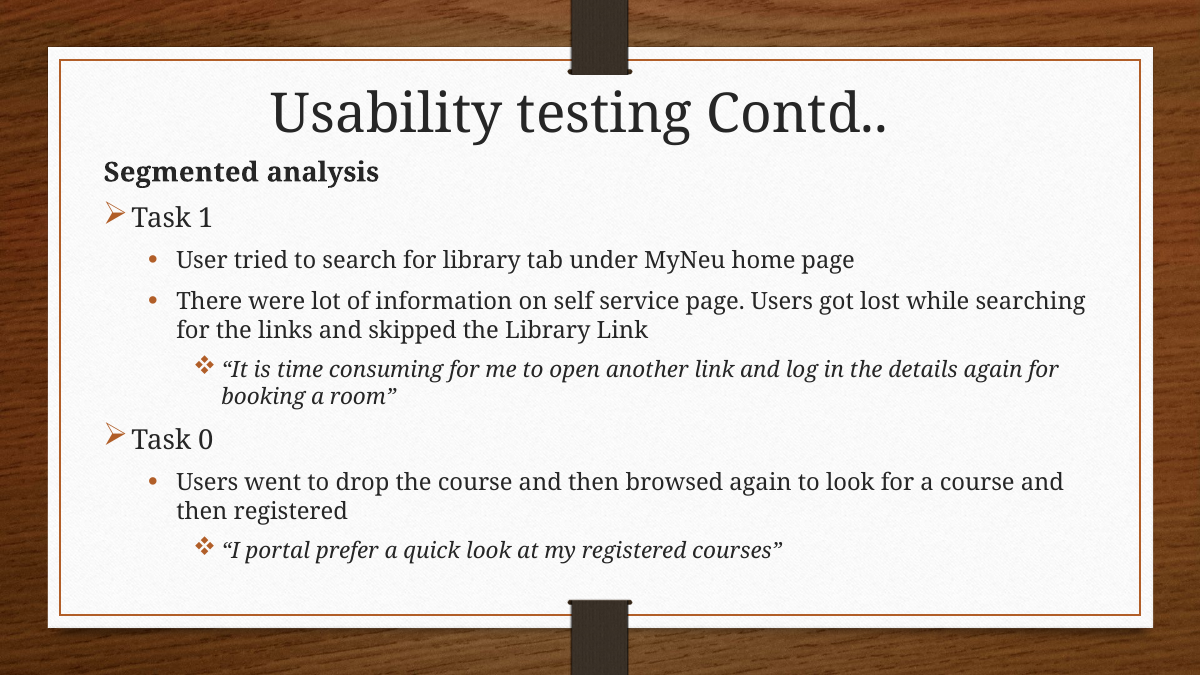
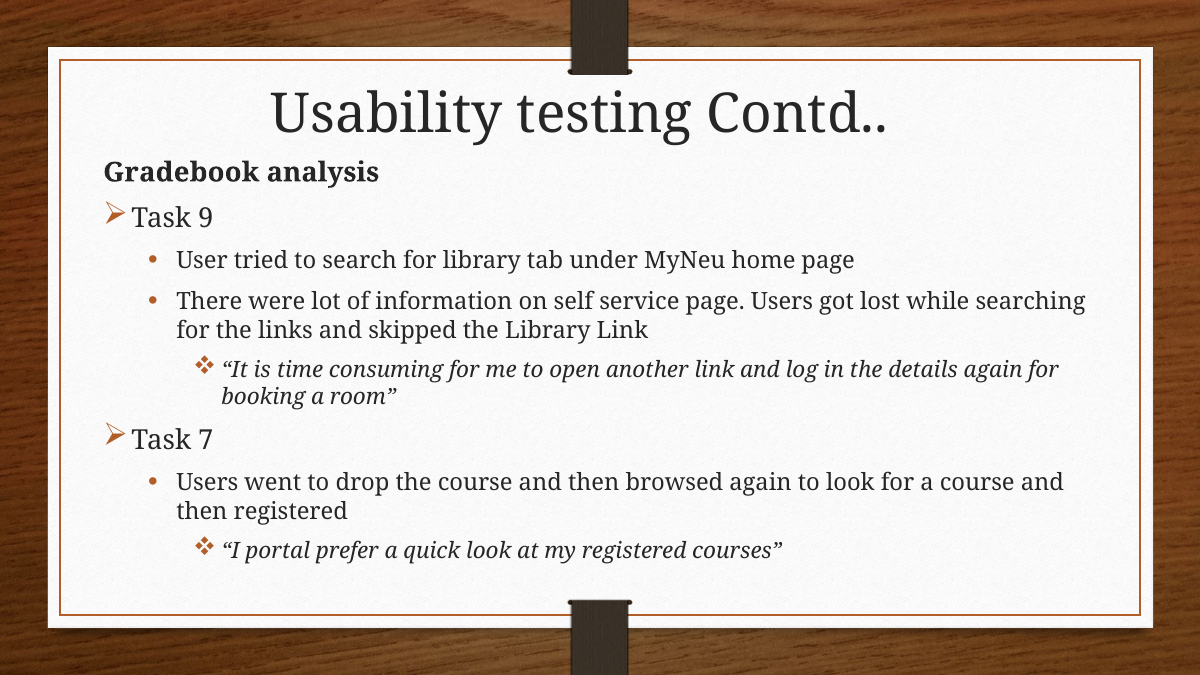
Segmented: Segmented -> Gradebook (181, 172)
1: 1 -> 9 (206, 218)
0: 0 -> 7 (206, 440)
